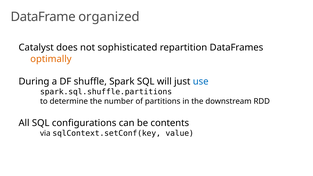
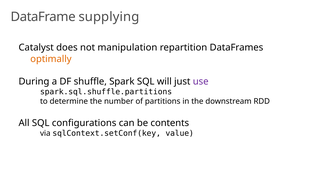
organized: organized -> supplying (109, 17)
sophisticated: sophisticated -> manipulation (127, 48)
use colour: blue -> purple (201, 82)
